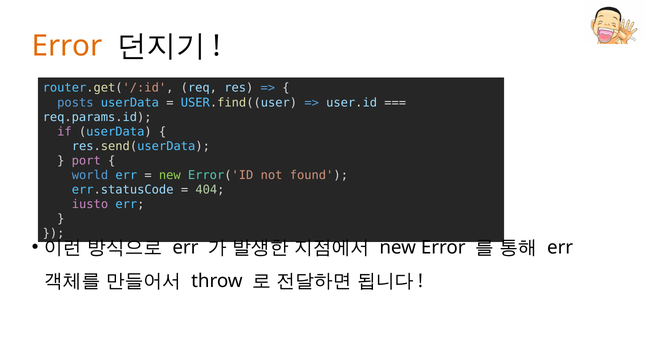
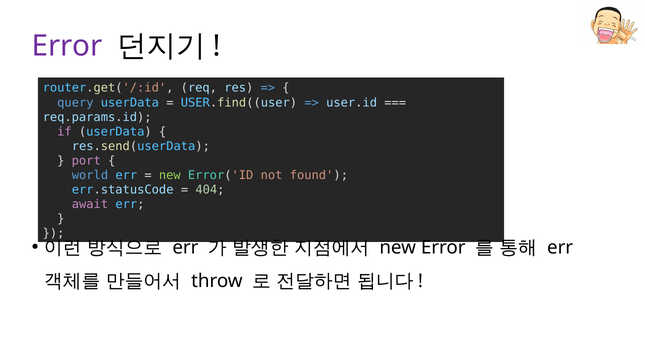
Error colour: orange -> purple (67, 46)
posts: posts -> query (75, 102)
iusto: iusto -> await (90, 204)
